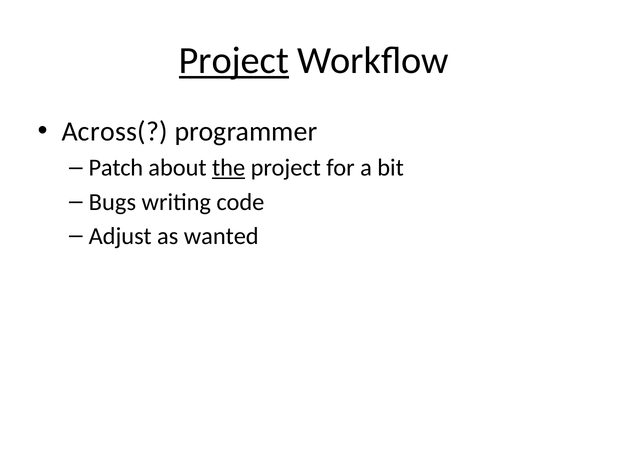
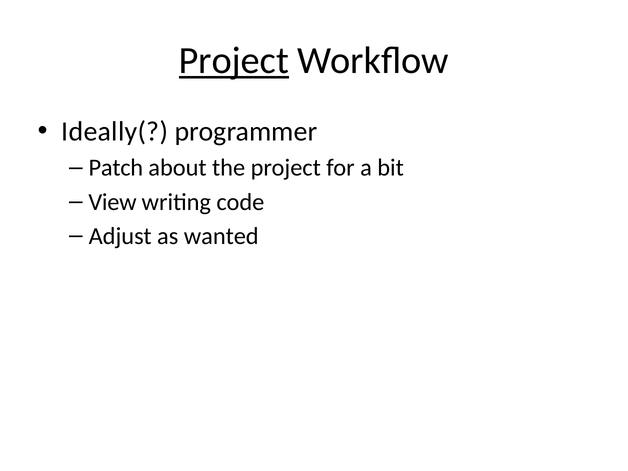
Across(: Across( -> Ideally( (115, 132)
the underline: present -> none (229, 168)
Bugs: Bugs -> View (113, 202)
